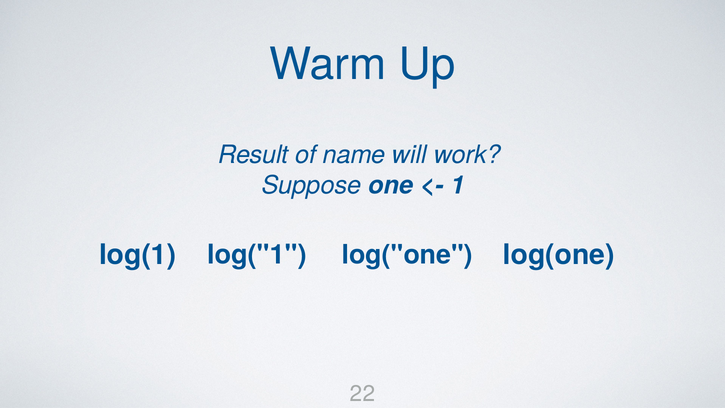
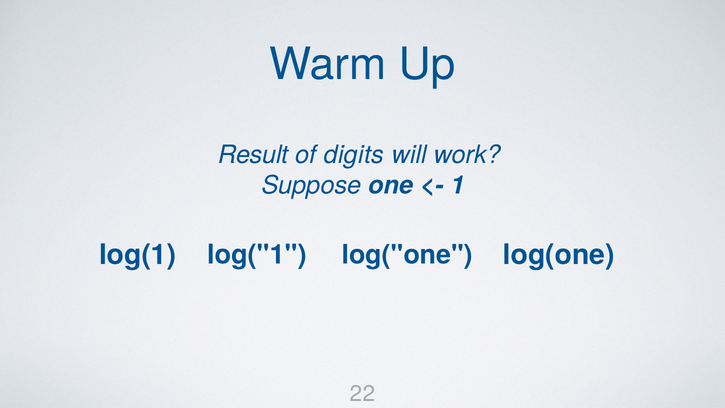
name: name -> digits (354, 155)
